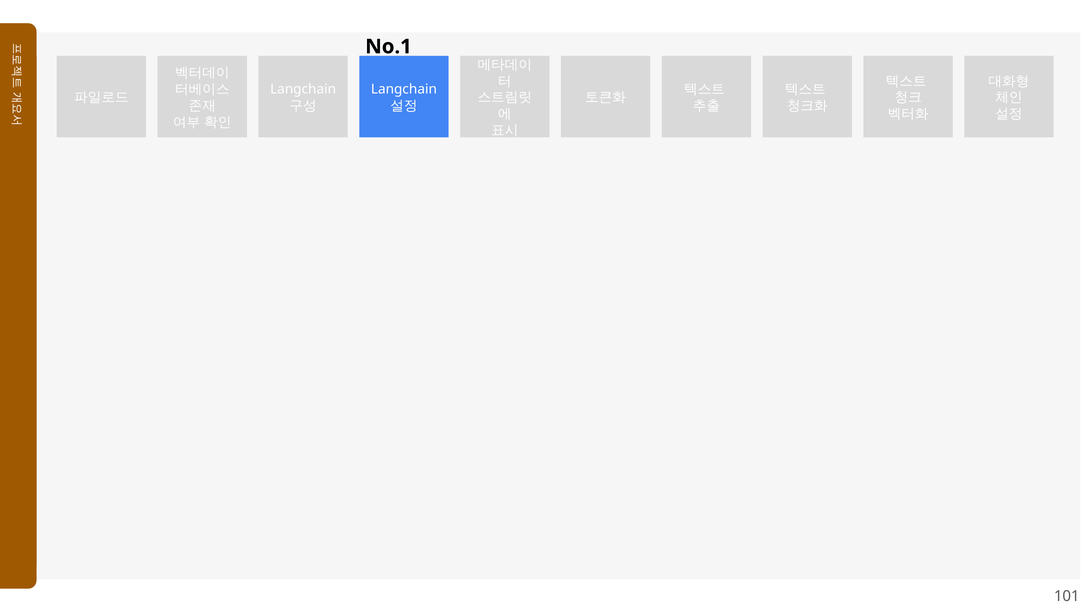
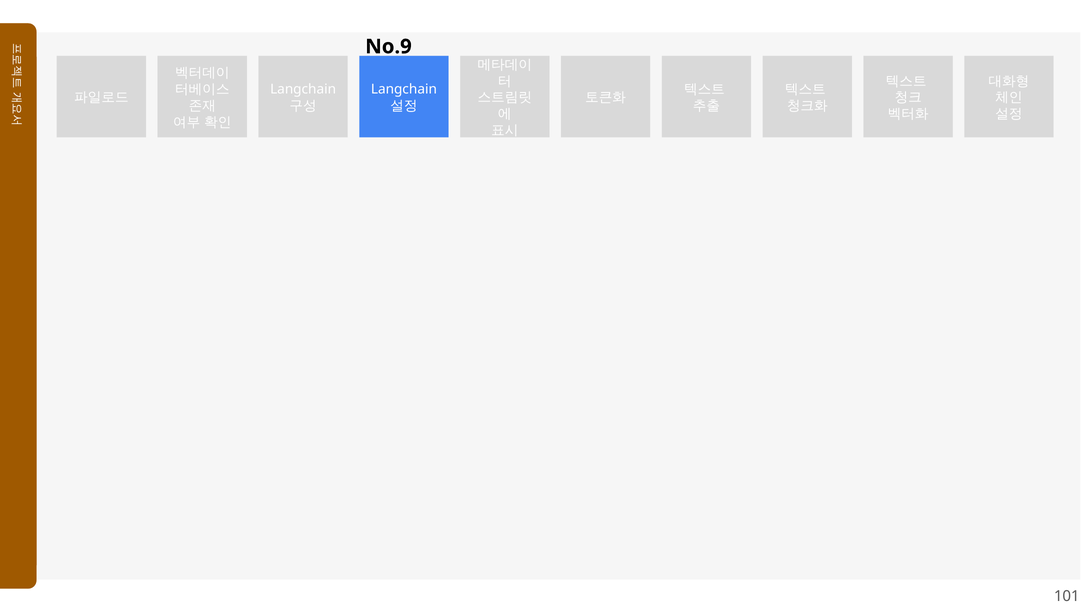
No.1: No.1 -> No.9 (389, 47)
